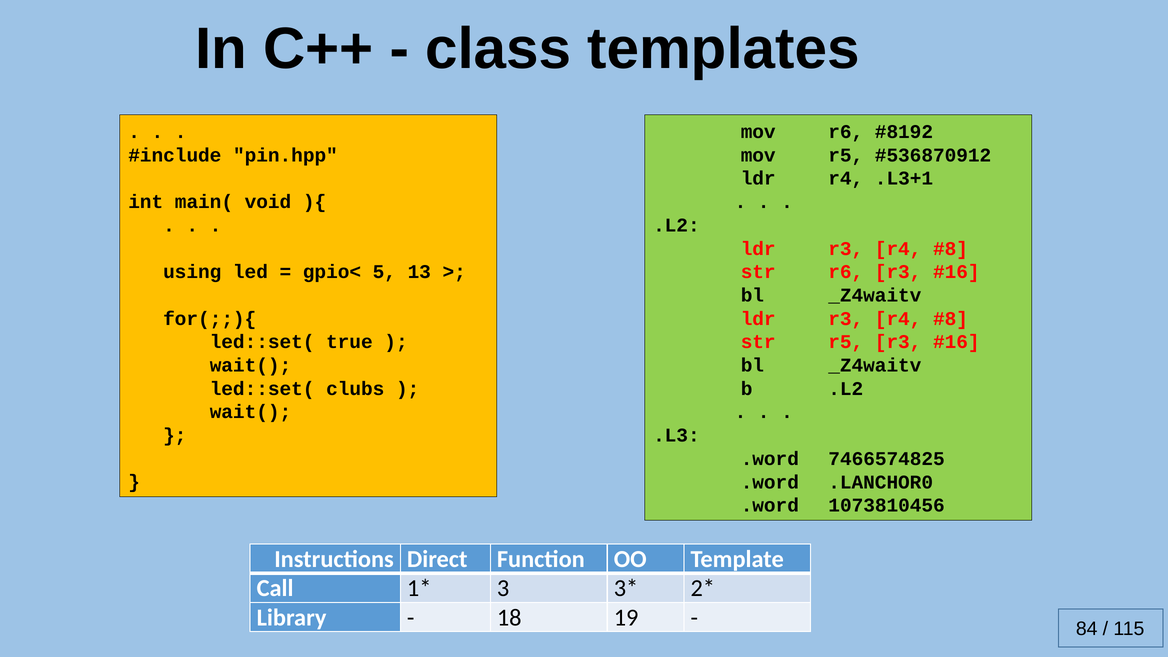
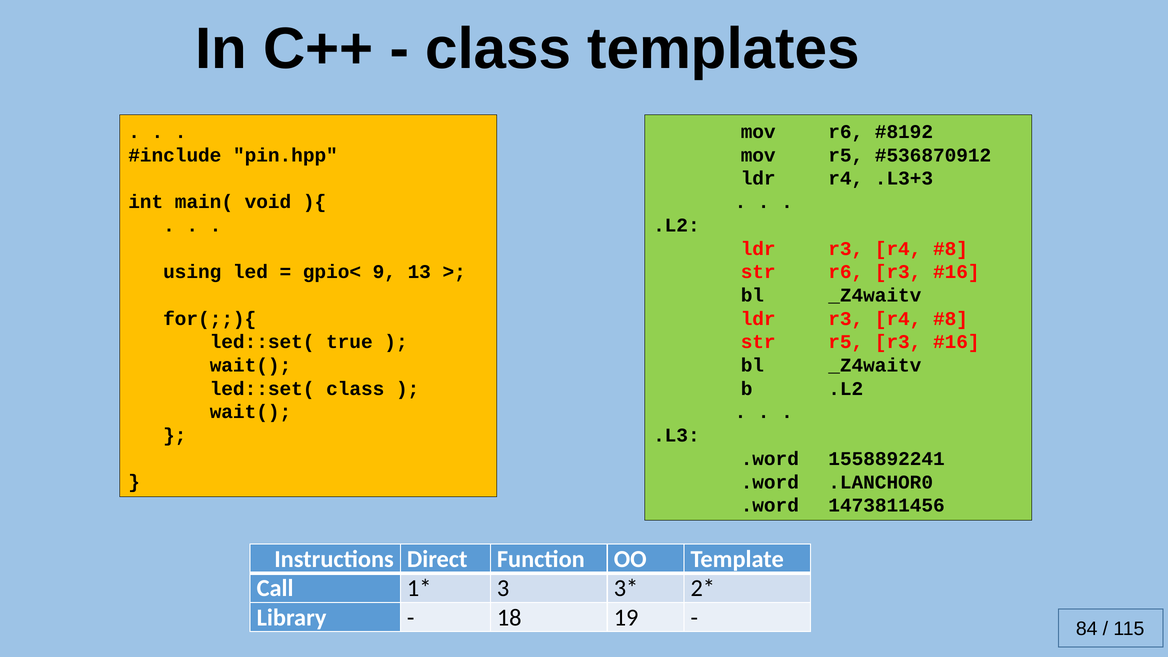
.L3+1: .L3+1 -> .L3+3 (904, 179)
5: 5 -> 9 (384, 272)
led::set( clubs: clubs -> class (355, 389)
7466574825: 7466574825 -> 1558892241 (887, 459)
1073810456: 1073810456 -> 1473811456 (887, 505)
